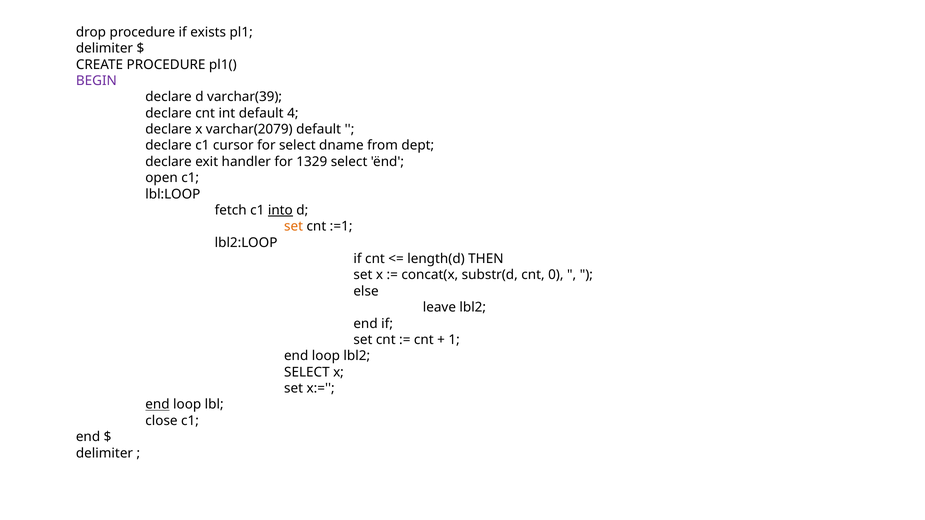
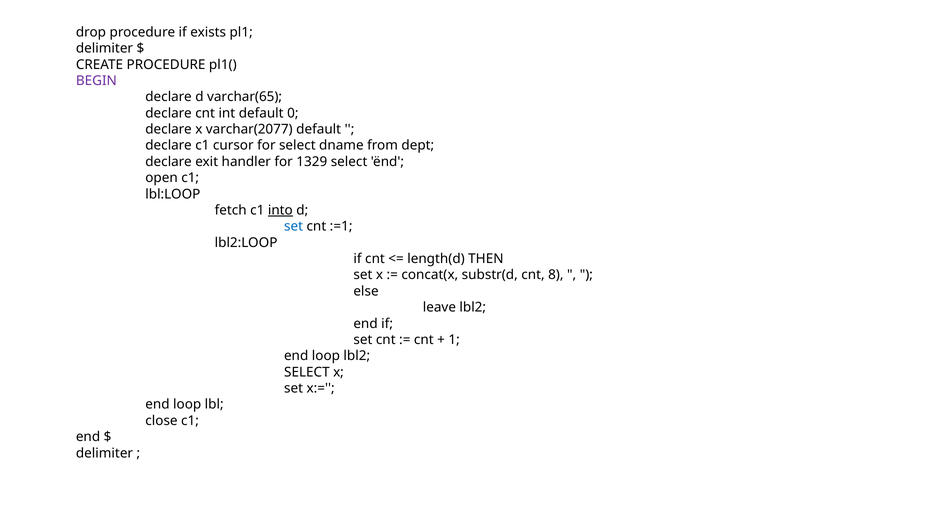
varchar(39: varchar(39 -> varchar(65 (245, 97)
4: 4 -> 0 (293, 113)
varchar(2079: varchar(2079 -> varchar(2077 (249, 129)
set colour: orange -> blue (294, 227)
0: 0 -> 8 (556, 275)
end underline: present -> none (157, 405)
